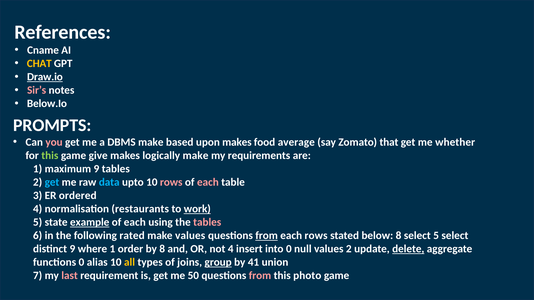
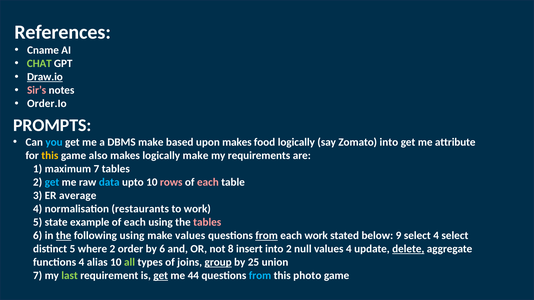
CHAT colour: yellow -> light green (39, 64)
Below.Io: Below.Io -> Order.Io (47, 104)
you colour: pink -> light blue (54, 142)
food average: average -> logically (296, 142)
Zomato that: that -> into (389, 142)
whether: whether -> attribute (455, 142)
this colour: light green -> yellow (50, 156)
give: give -> also (98, 156)
maximum 9: 9 -> 7 (96, 169)
ordered: ordered -> average (78, 196)
work underline: present -> none (197, 209)
example underline: present -> none (90, 222)
the underline: none -> present (64, 236)
following rated: rated -> using (132, 236)
each rows: rows -> work (316, 236)
below 8: 8 -> 9 (398, 236)
select 5: 5 -> 4 (436, 236)
distinct 9: 9 -> 5 (72, 249)
where 1: 1 -> 2 (112, 249)
by 8: 8 -> 6 (162, 249)
not 4: 4 -> 8 (231, 249)
into 0: 0 -> 2 (289, 249)
values 2: 2 -> 4 (349, 249)
functions 0: 0 -> 4 (81, 262)
all colour: yellow -> light green (130, 262)
41: 41 -> 25 (253, 262)
last colour: pink -> light green (70, 276)
get underline: none -> present (161, 276)
50: 50 -> 44 (193, 276)
from colour: pink -> light blue (260, 276)
